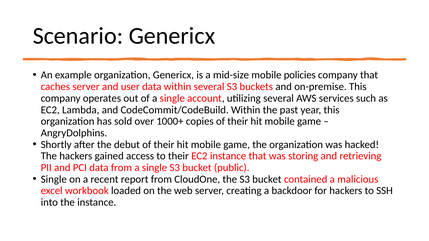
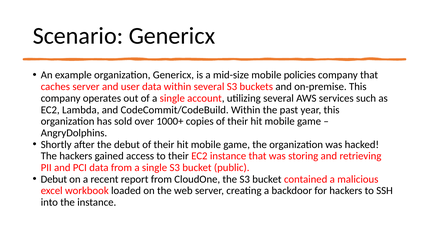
Single: Single -> Debut (54, 179)
